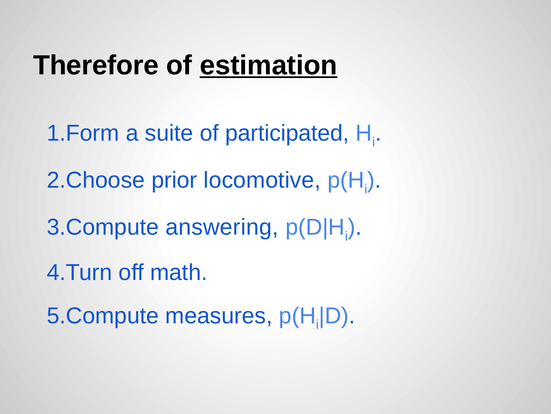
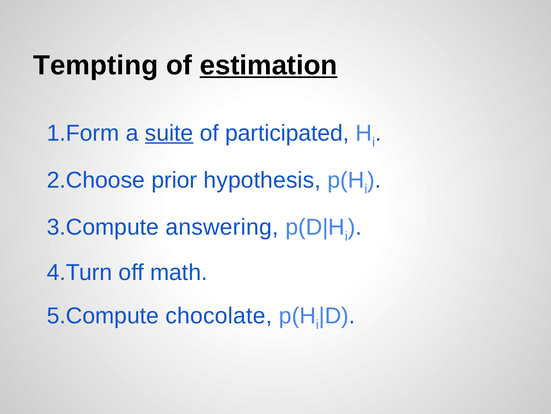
Therefore: Therefore -> Tempting (96, 65)
suite underline: none -> present (169, 133)
locomotive: locomotive -> hypothesis (262, 180)
measures: measures -> chocolate (219, 315)
